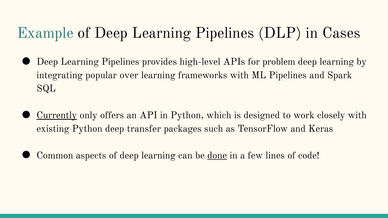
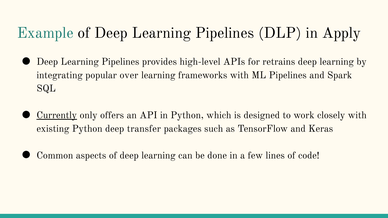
Cases: Cases -> Apply (342, 33)
problem: problem -> retrains (279, 62)
done underline: present -> none (217, 155)
